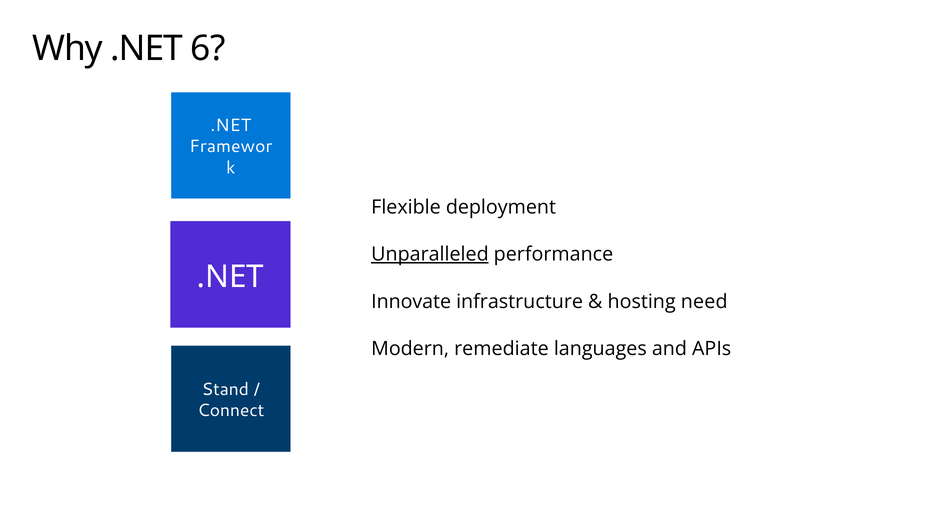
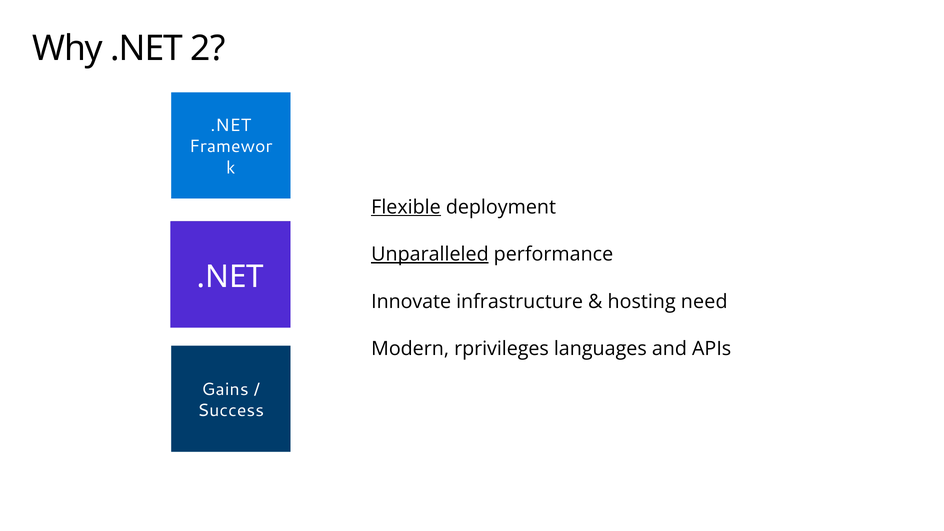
6: 6 -> 2 (208, 48)
Flexible underline: none -> present (406, 207)
remediate: remediate -> rprivileges (501, 349)
Stand: Stand -> Gains (225, 389)
Connect: Connect -> Success (231, 411)
